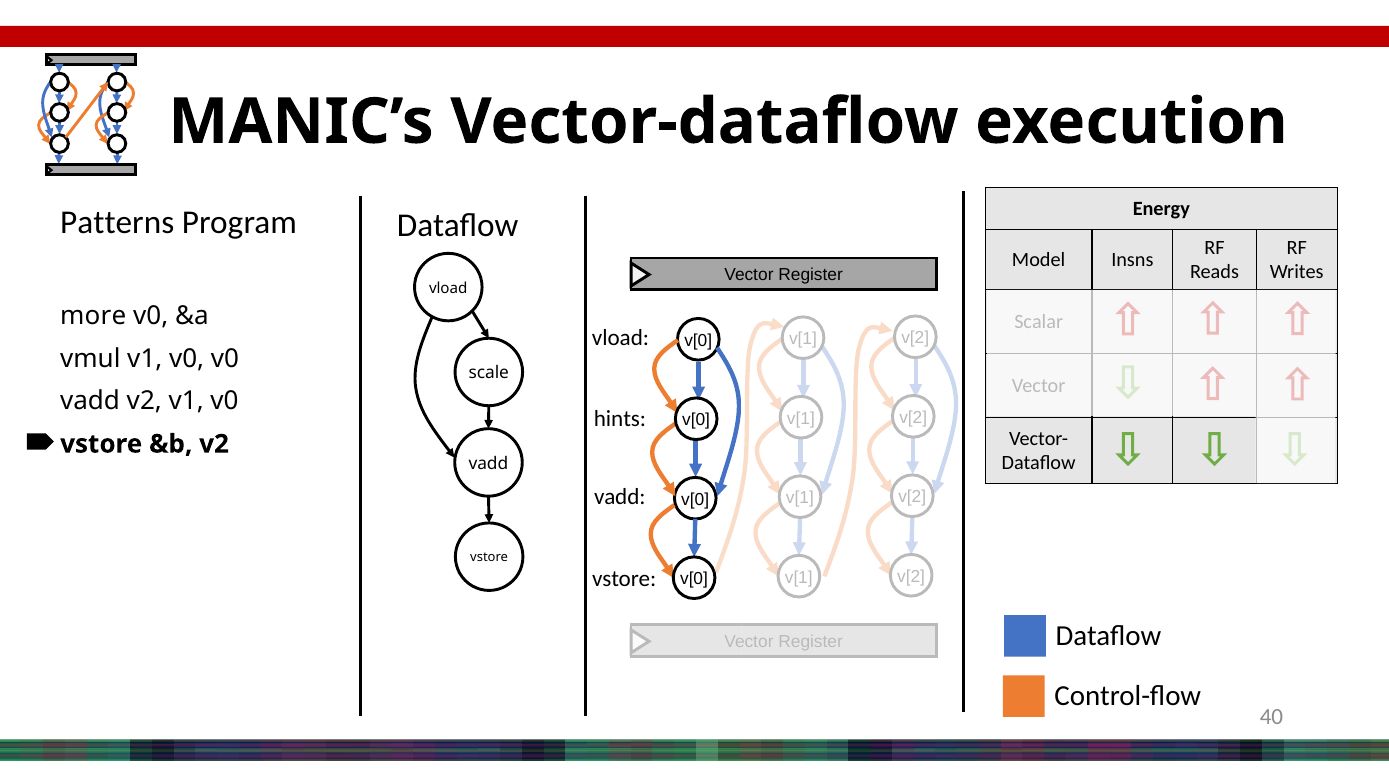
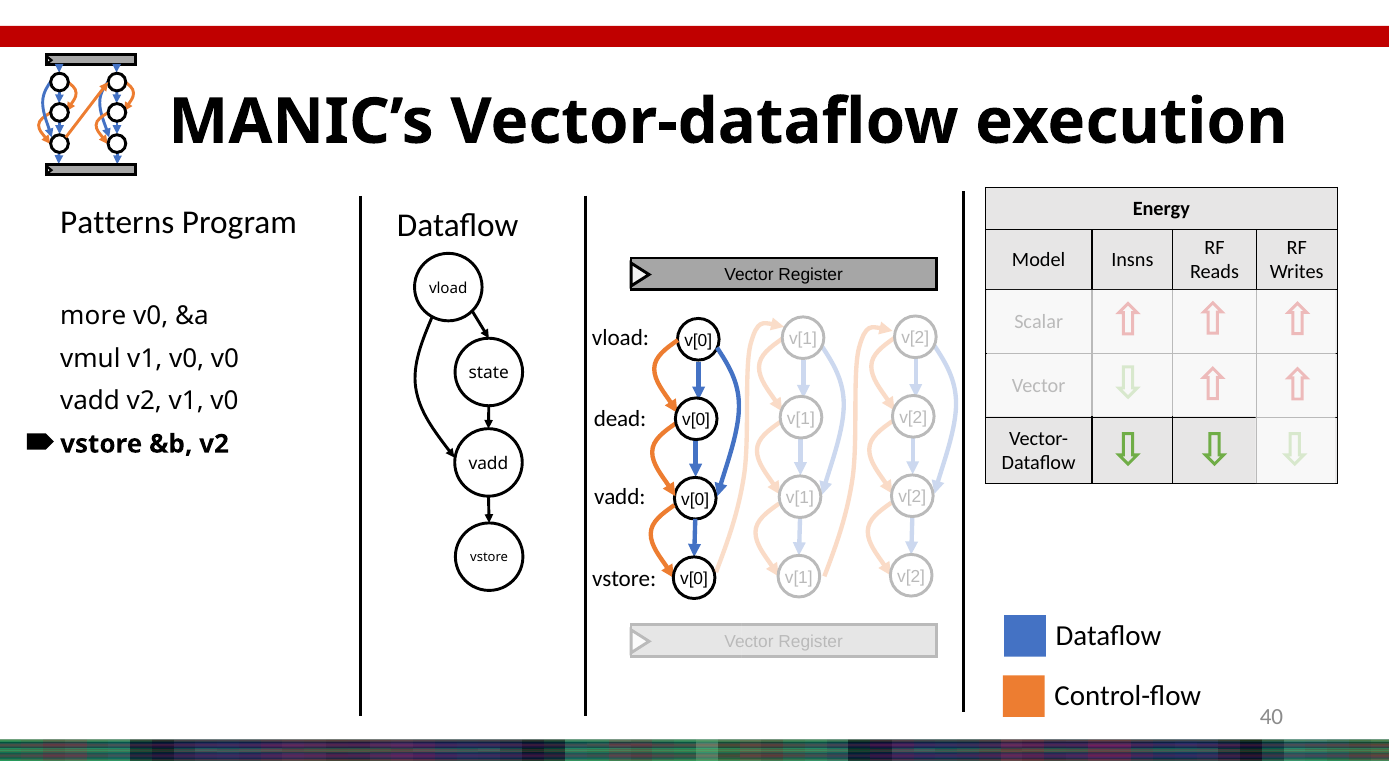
scale: scale -> state (489, 373)
hints: hints -> dead (620, 419)
